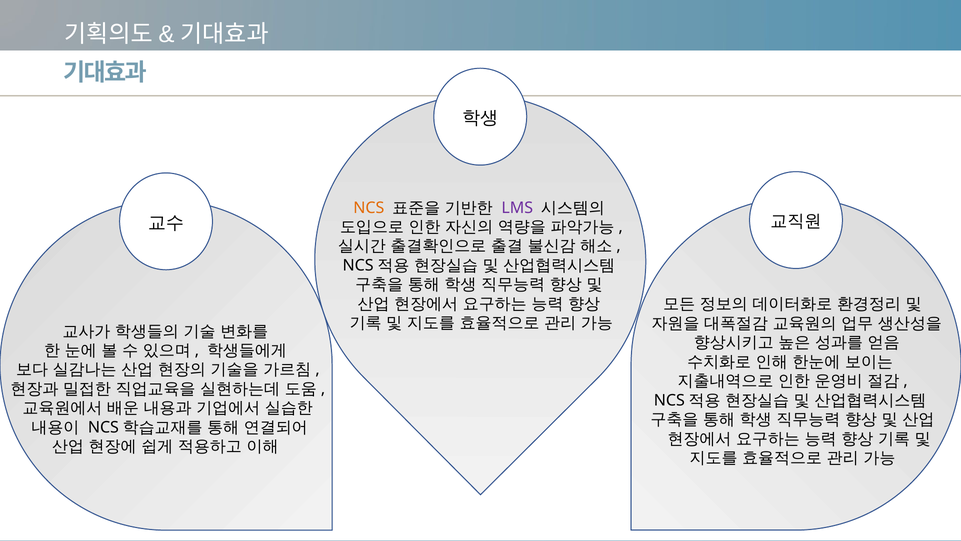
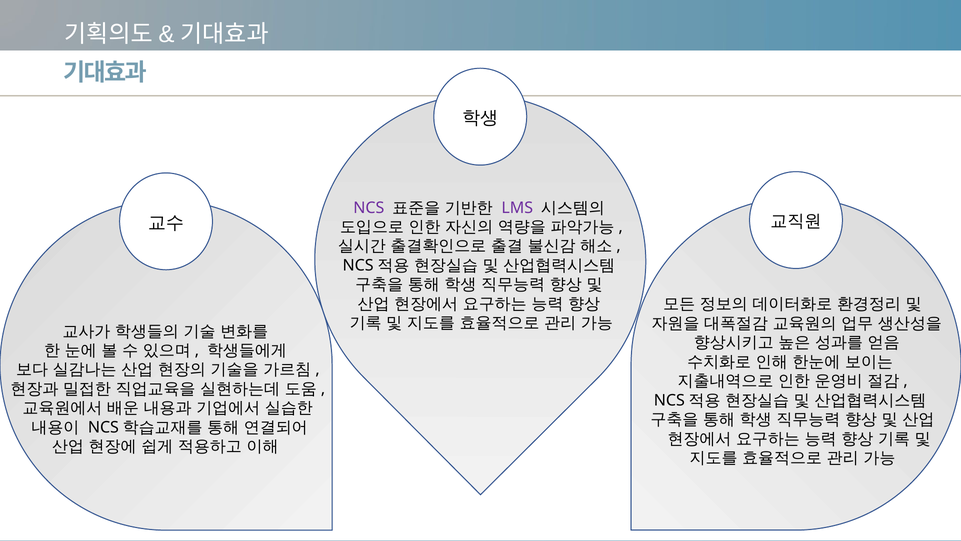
NCS colour: orange -> purple (369, 208)
